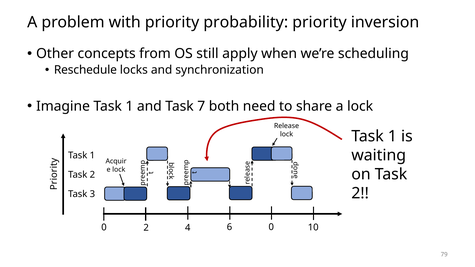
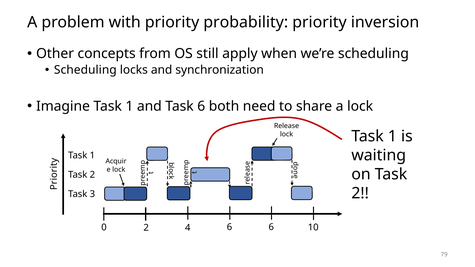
Reschedule: Reschedule -> Scheduling (85, 70)
Task 7: 7 -> 6 (201, 106)
6 0: 0 -> 6 (271, 227)
